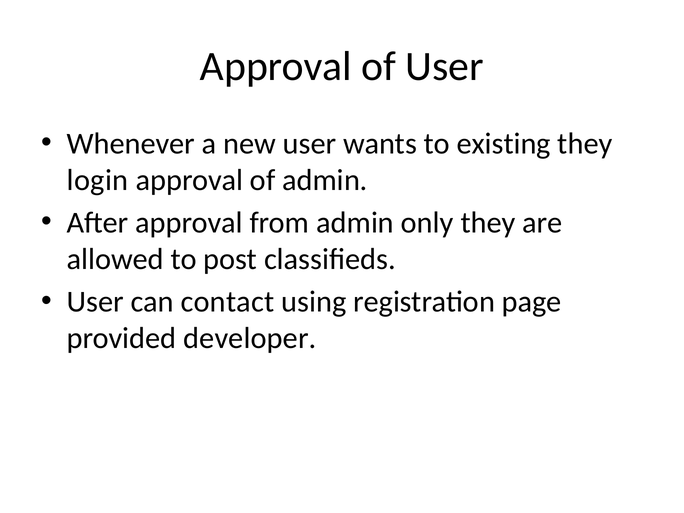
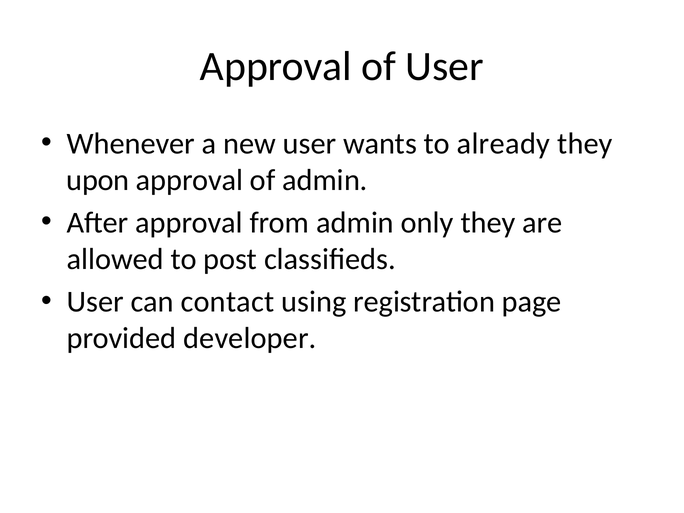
existing: existing -> already (504, 143)
login: login -> upon (98, 180)
